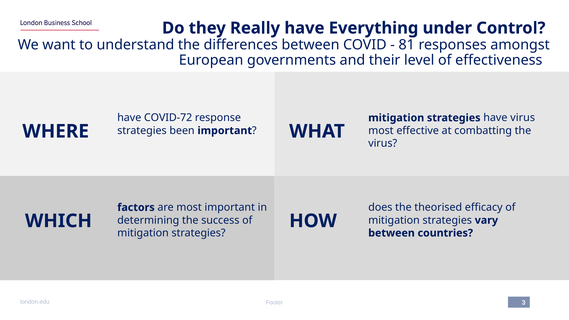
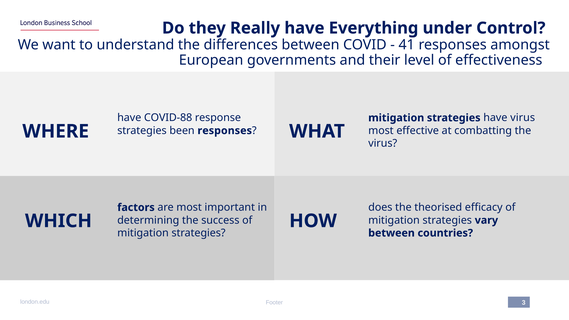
81: 81 -> 41 (407, 45)
COVID-72: COVID-72 -> COVID-88 (168, 118)
been important: important -> responses (225, 131)
